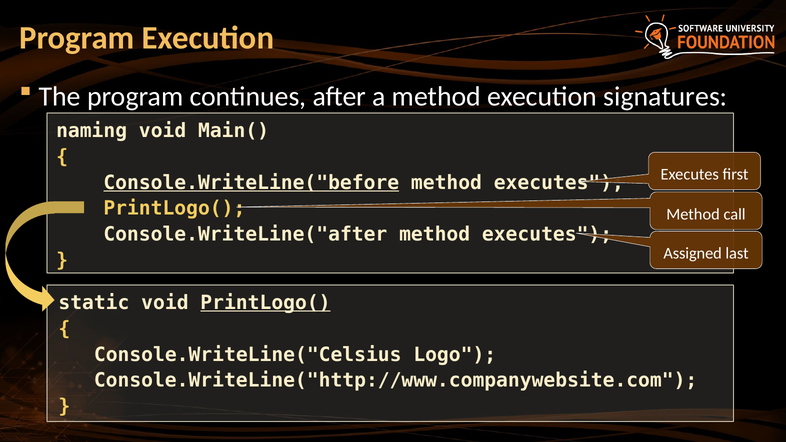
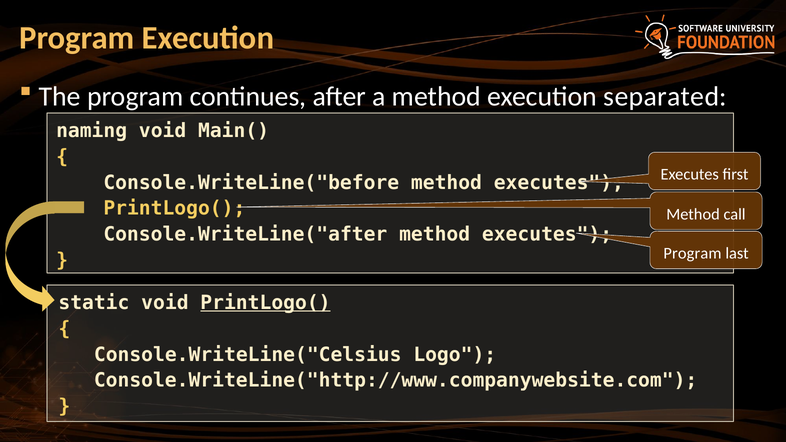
signatures: signatures -> separated (665, 97)
Console.WriteLine("before underline: present -> none (251, 183)
Assigned: Assigned -> Program (692, 254)
